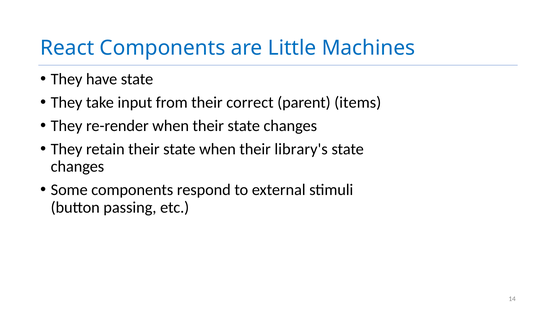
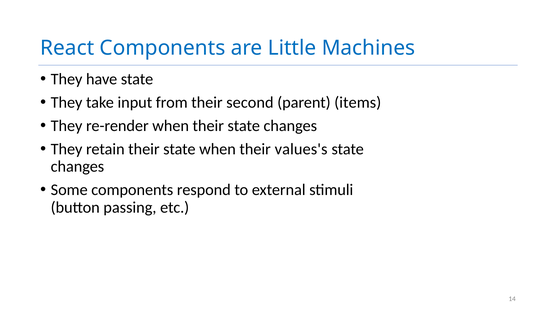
correct: correct -> second (250, 102)
library's: library's -> values's (301, 149)
